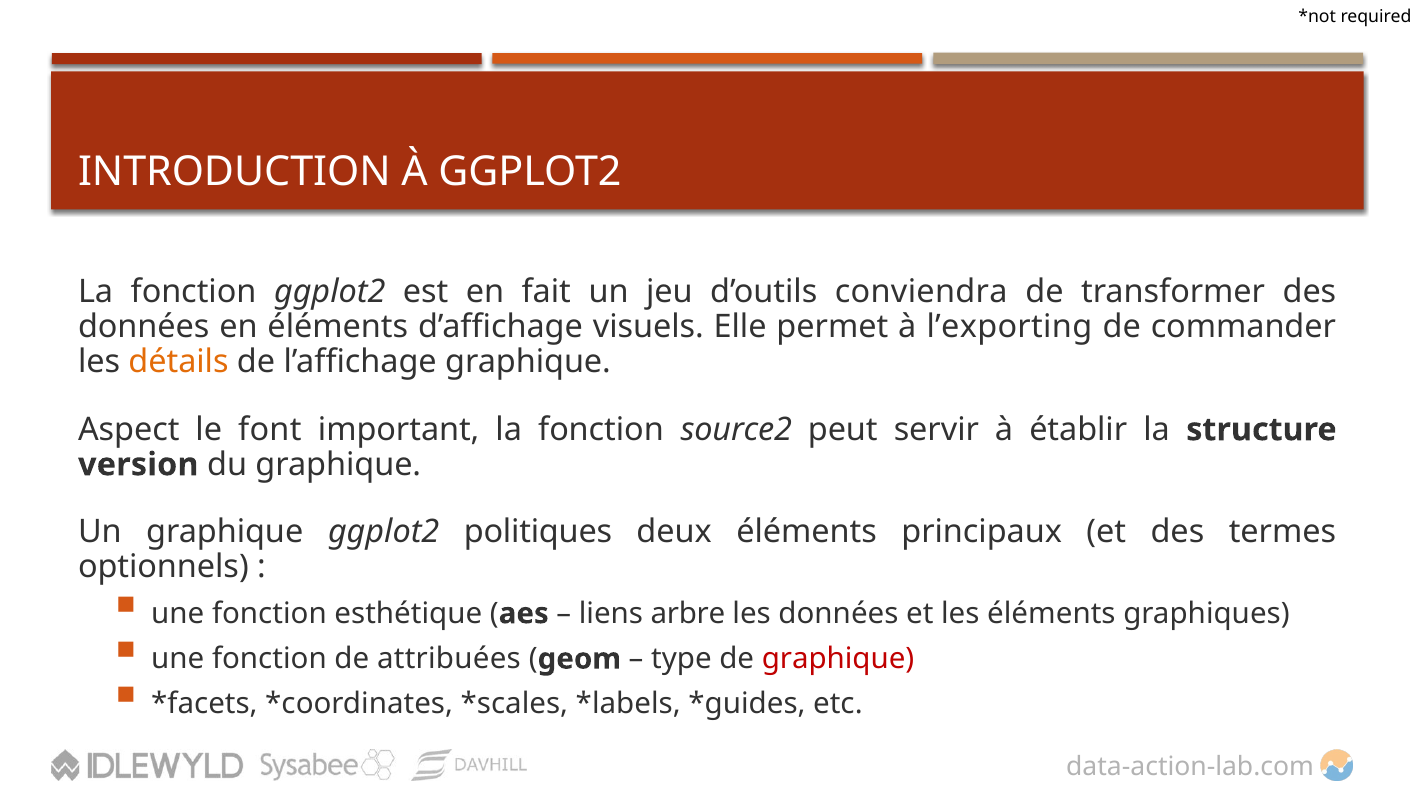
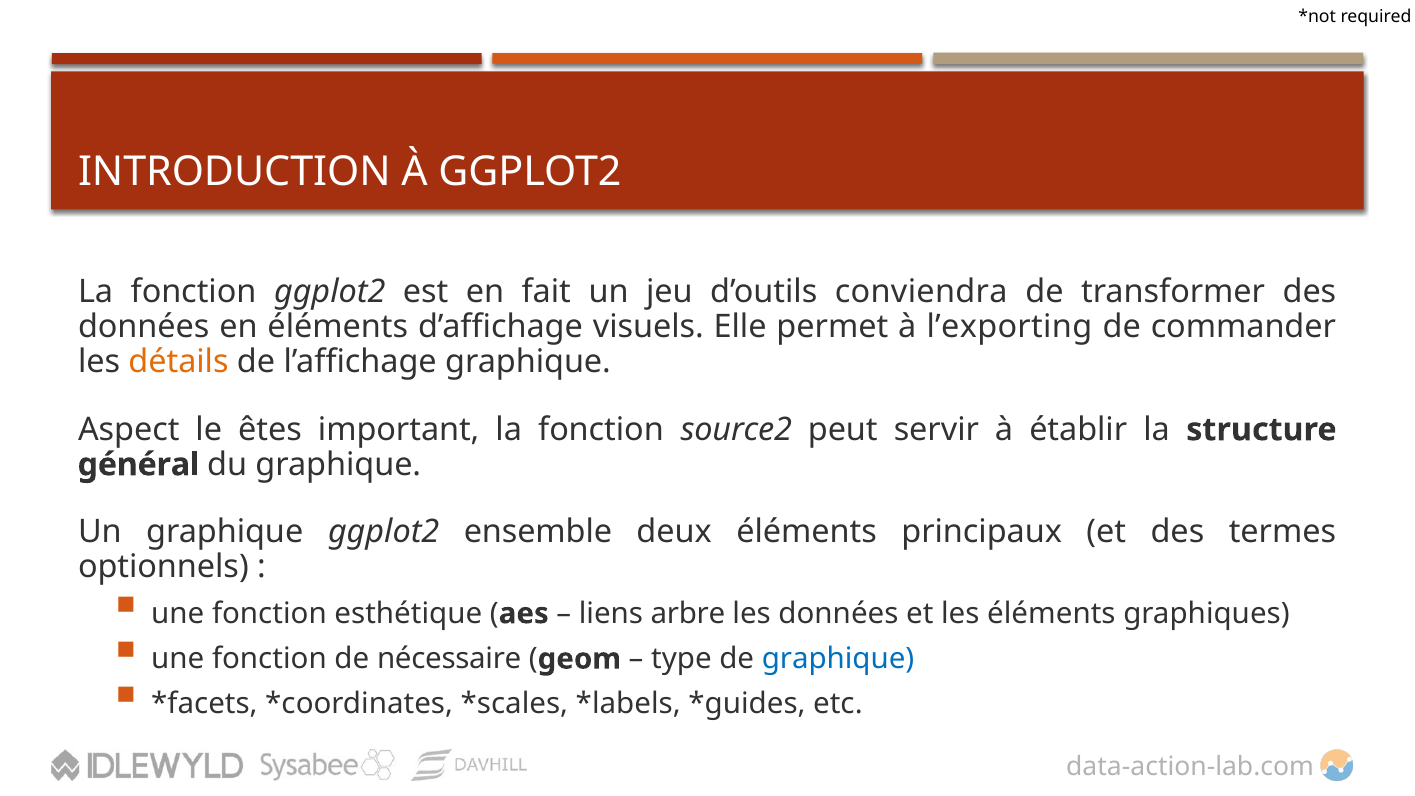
font: font -> êtes (270, 430)
version: version -> général (139, 465)
politiques: politiques -> ensemble (538, 532)
attribuées: attribuées -> nécessaire (449, 659)
graphique colour: red -> blue (838, 659)
